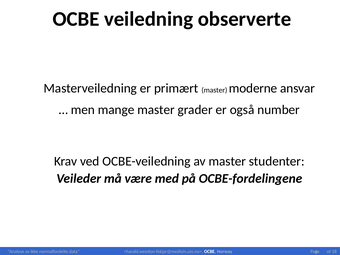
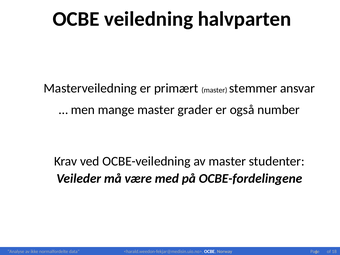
observerte: observerte -> halvparten (245, 19)
moderne: moderne -> stemmer (253, 88)
